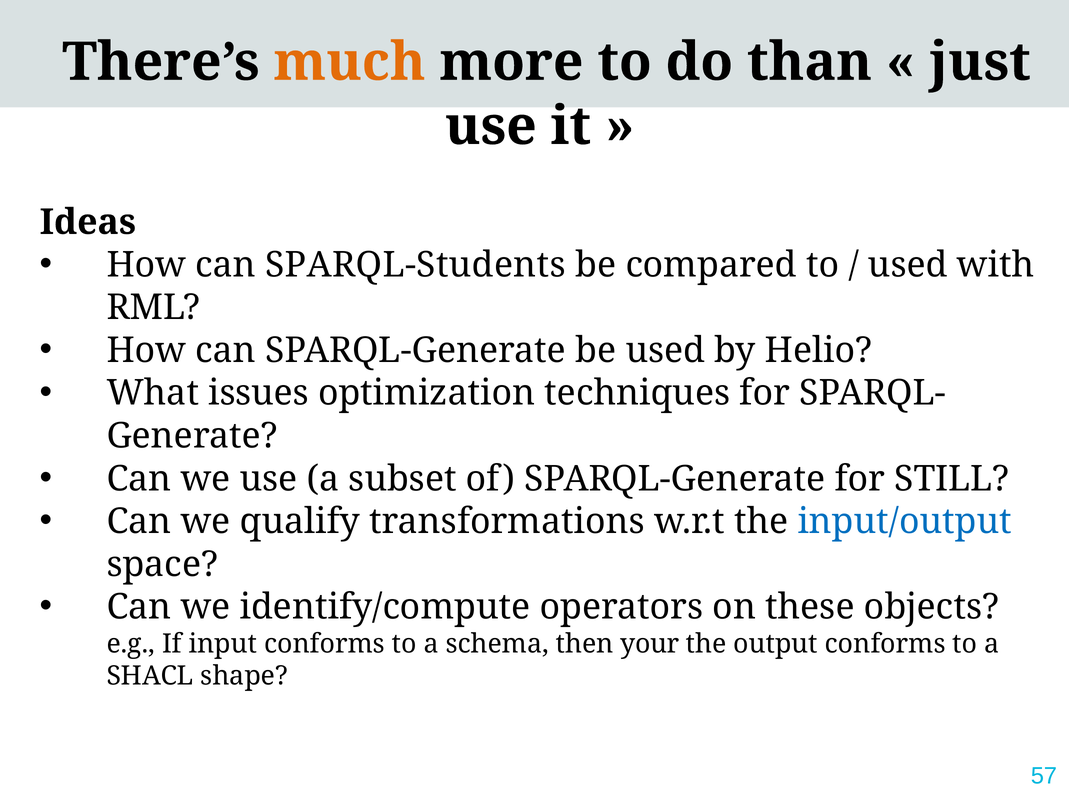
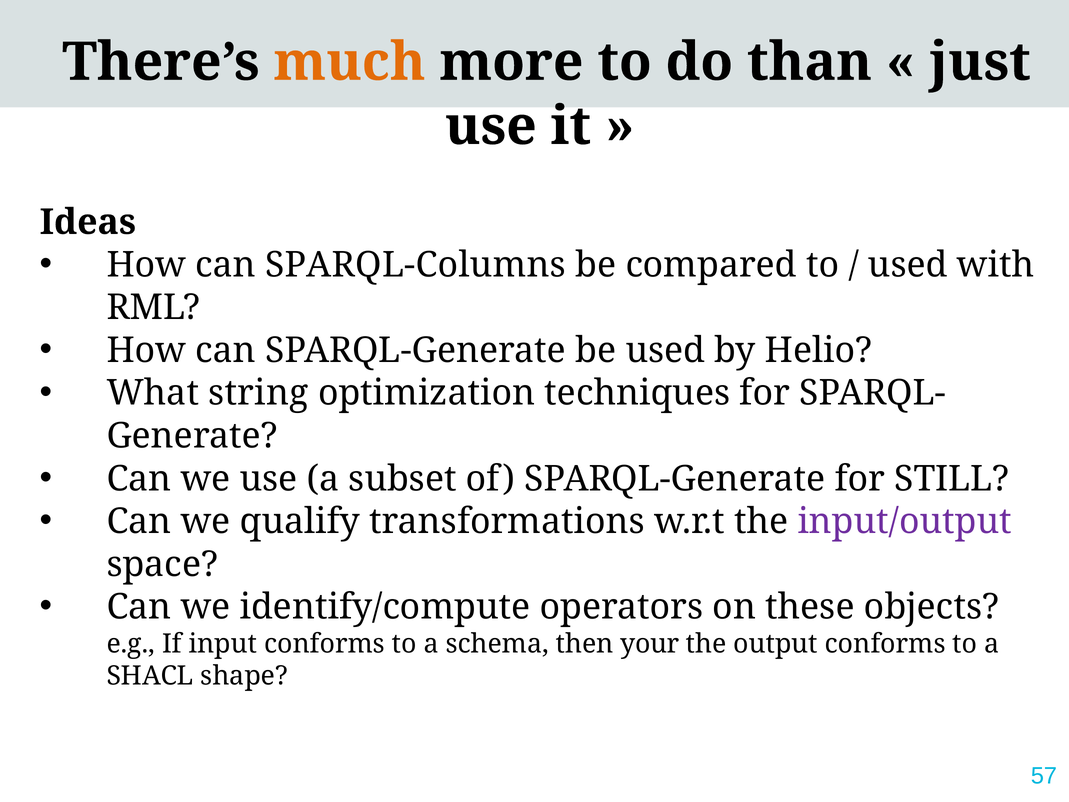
SPARQL-Students: SPARQL-Students -> SPARQL-Columns (415, 265)
issues: issues -> string (258, 393)
input/output colour: blue -> purple (905, 521)
